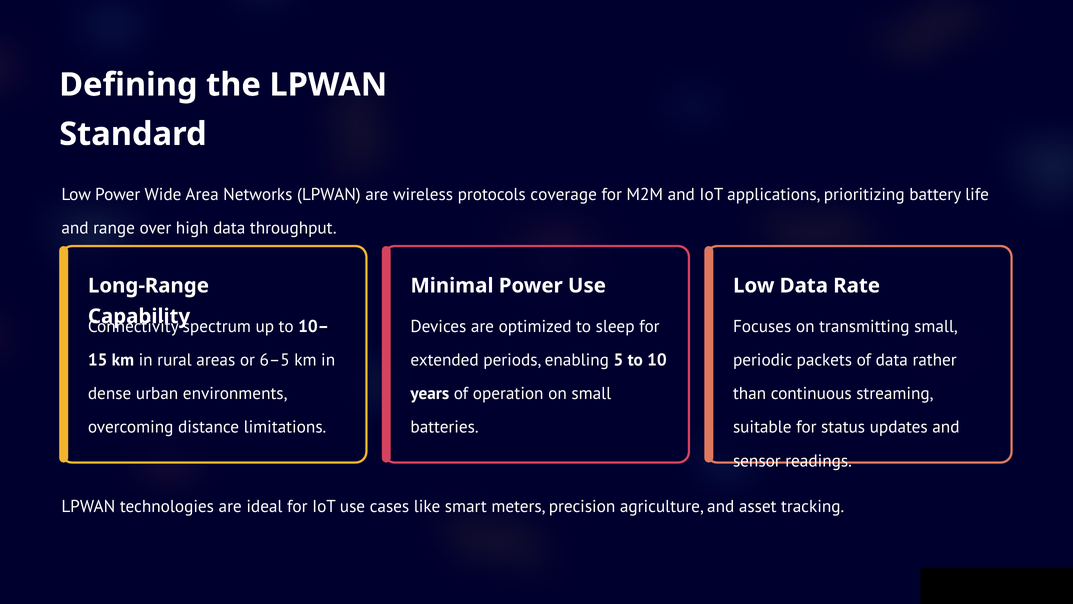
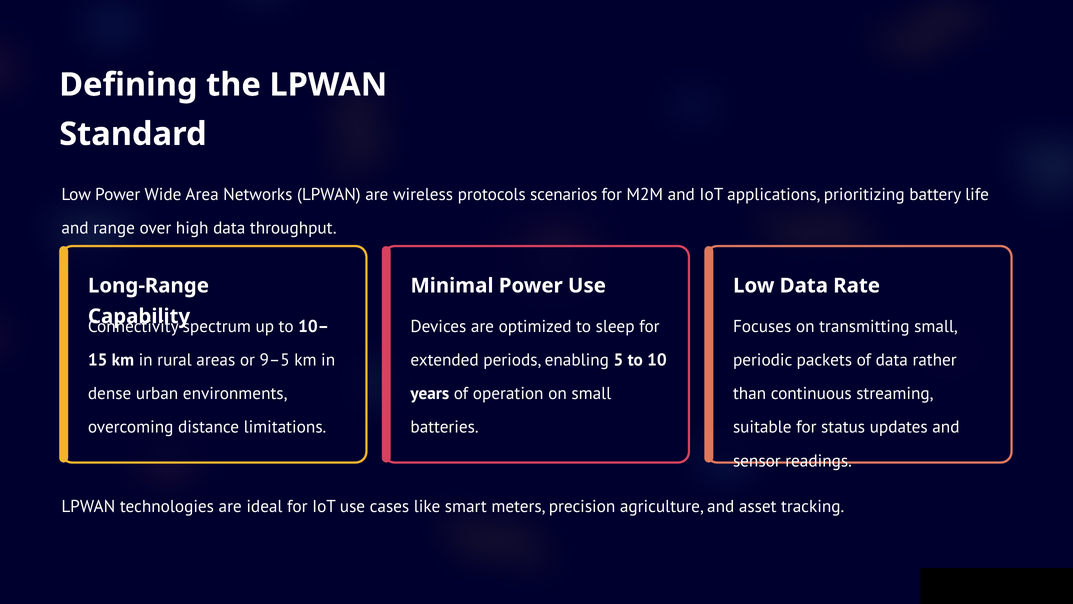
coverage: coverage -> scenarios (564, 194)
6–5: 6–5 -> 9–5 (275, 360)
